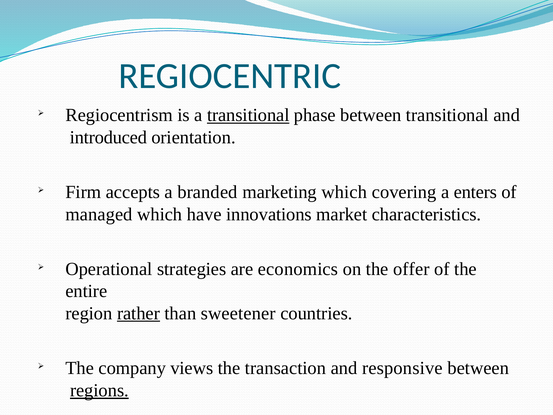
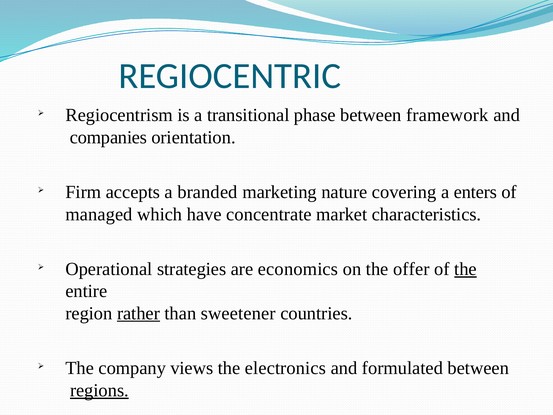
transitional underline: present -> none (248, 115)
between transitional: transitional -> framework (447, 115)
introduced: introduced -> companies (108, 137)
marketing which: which -> nature (344, 192)
innovations: innovations -> concentrate (269, 214)
the underline: none -> present (465, 269)
transaction: transaction -> electronics (285, 368)
responsive: responsive -> formulated (402, 368)
